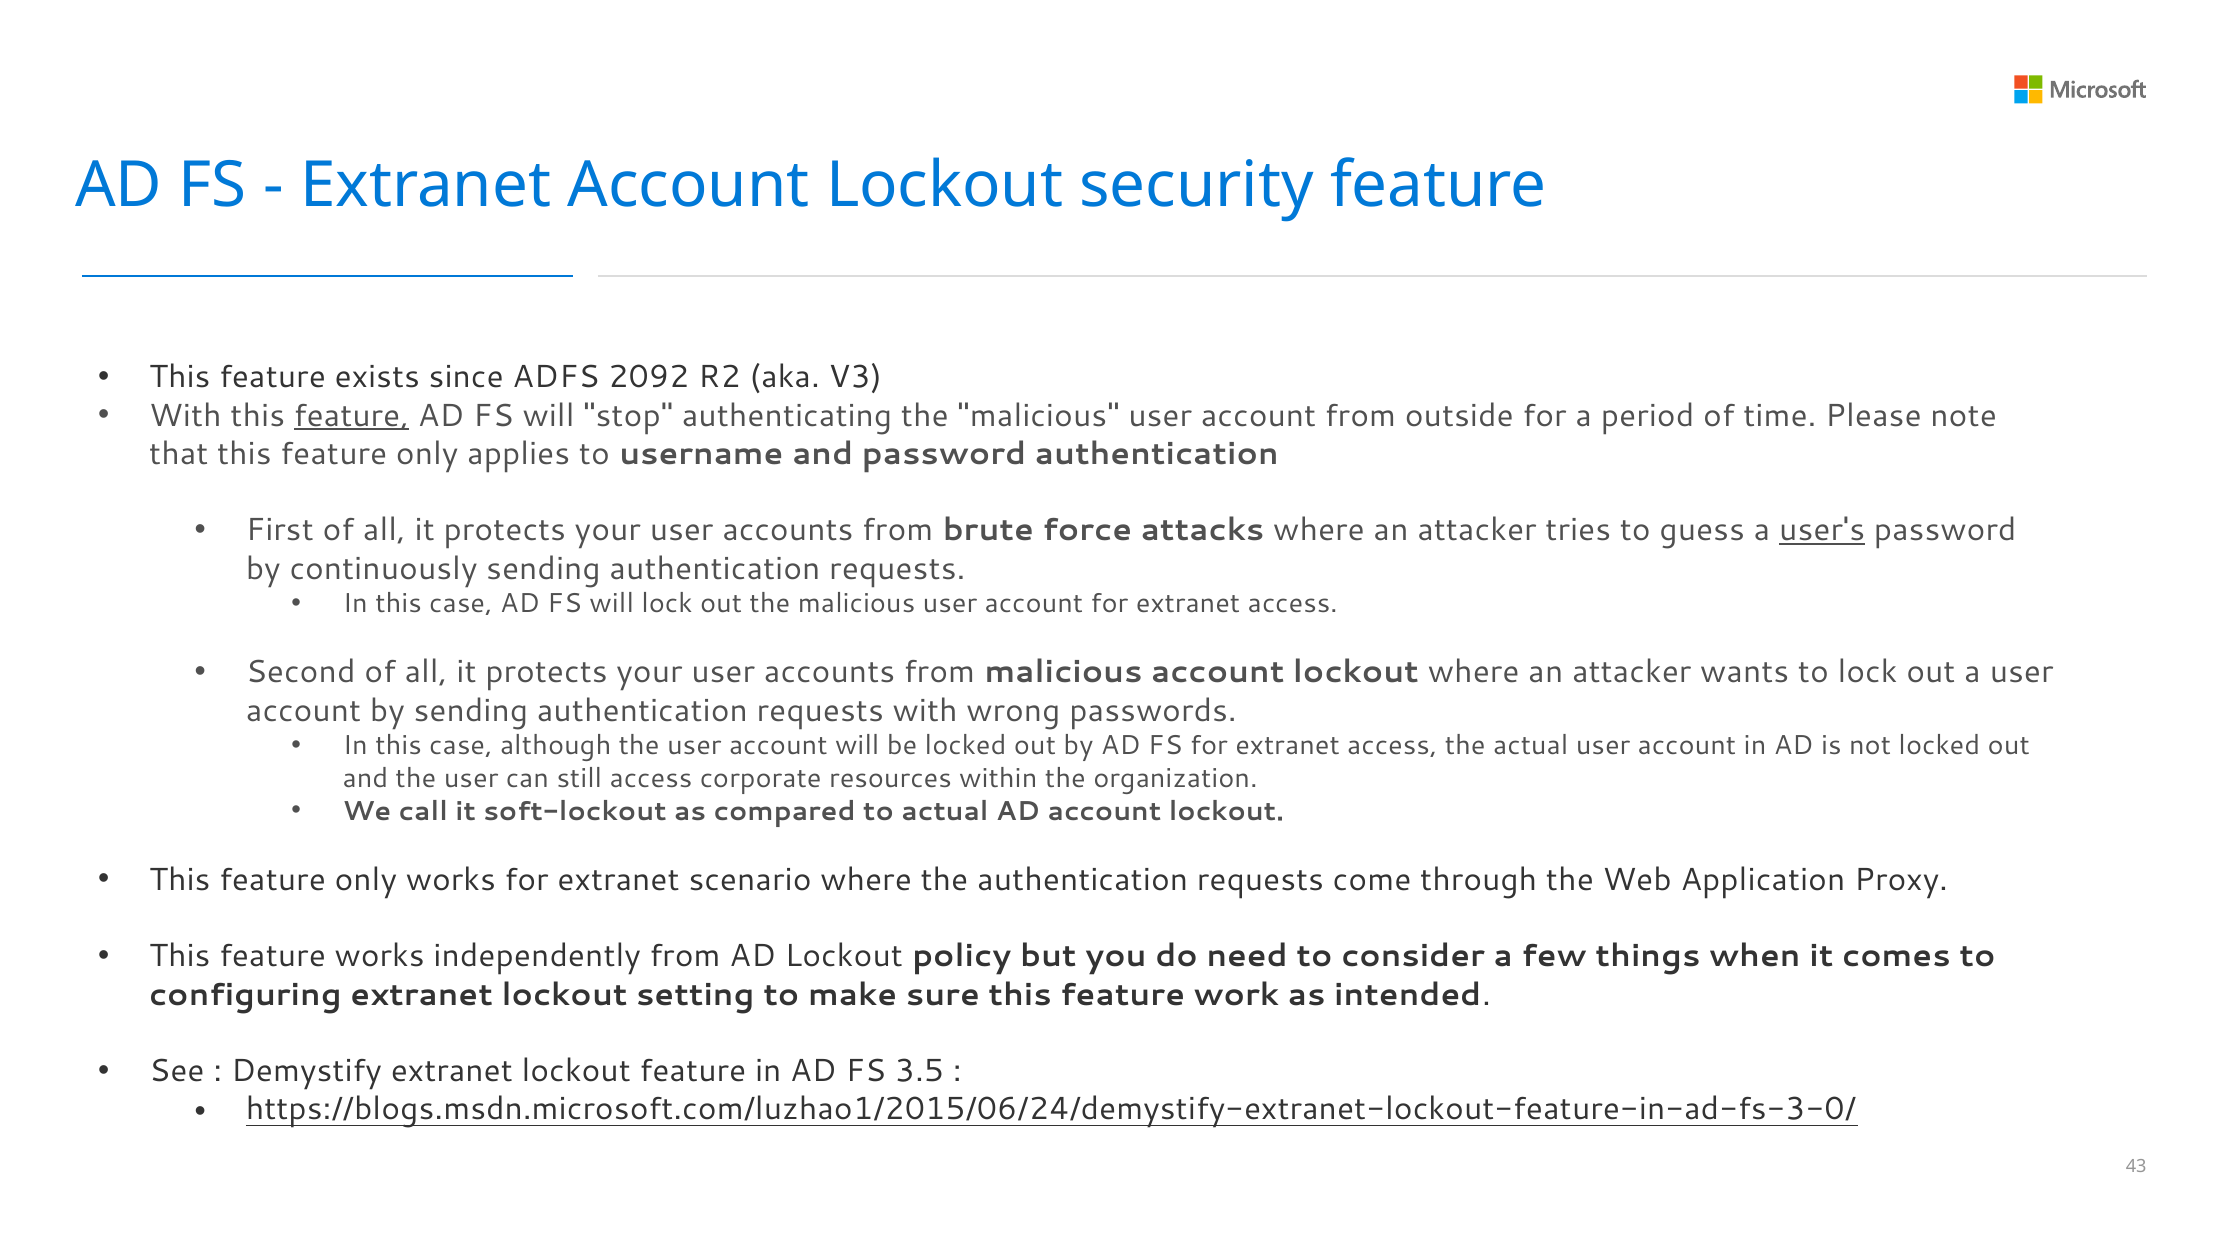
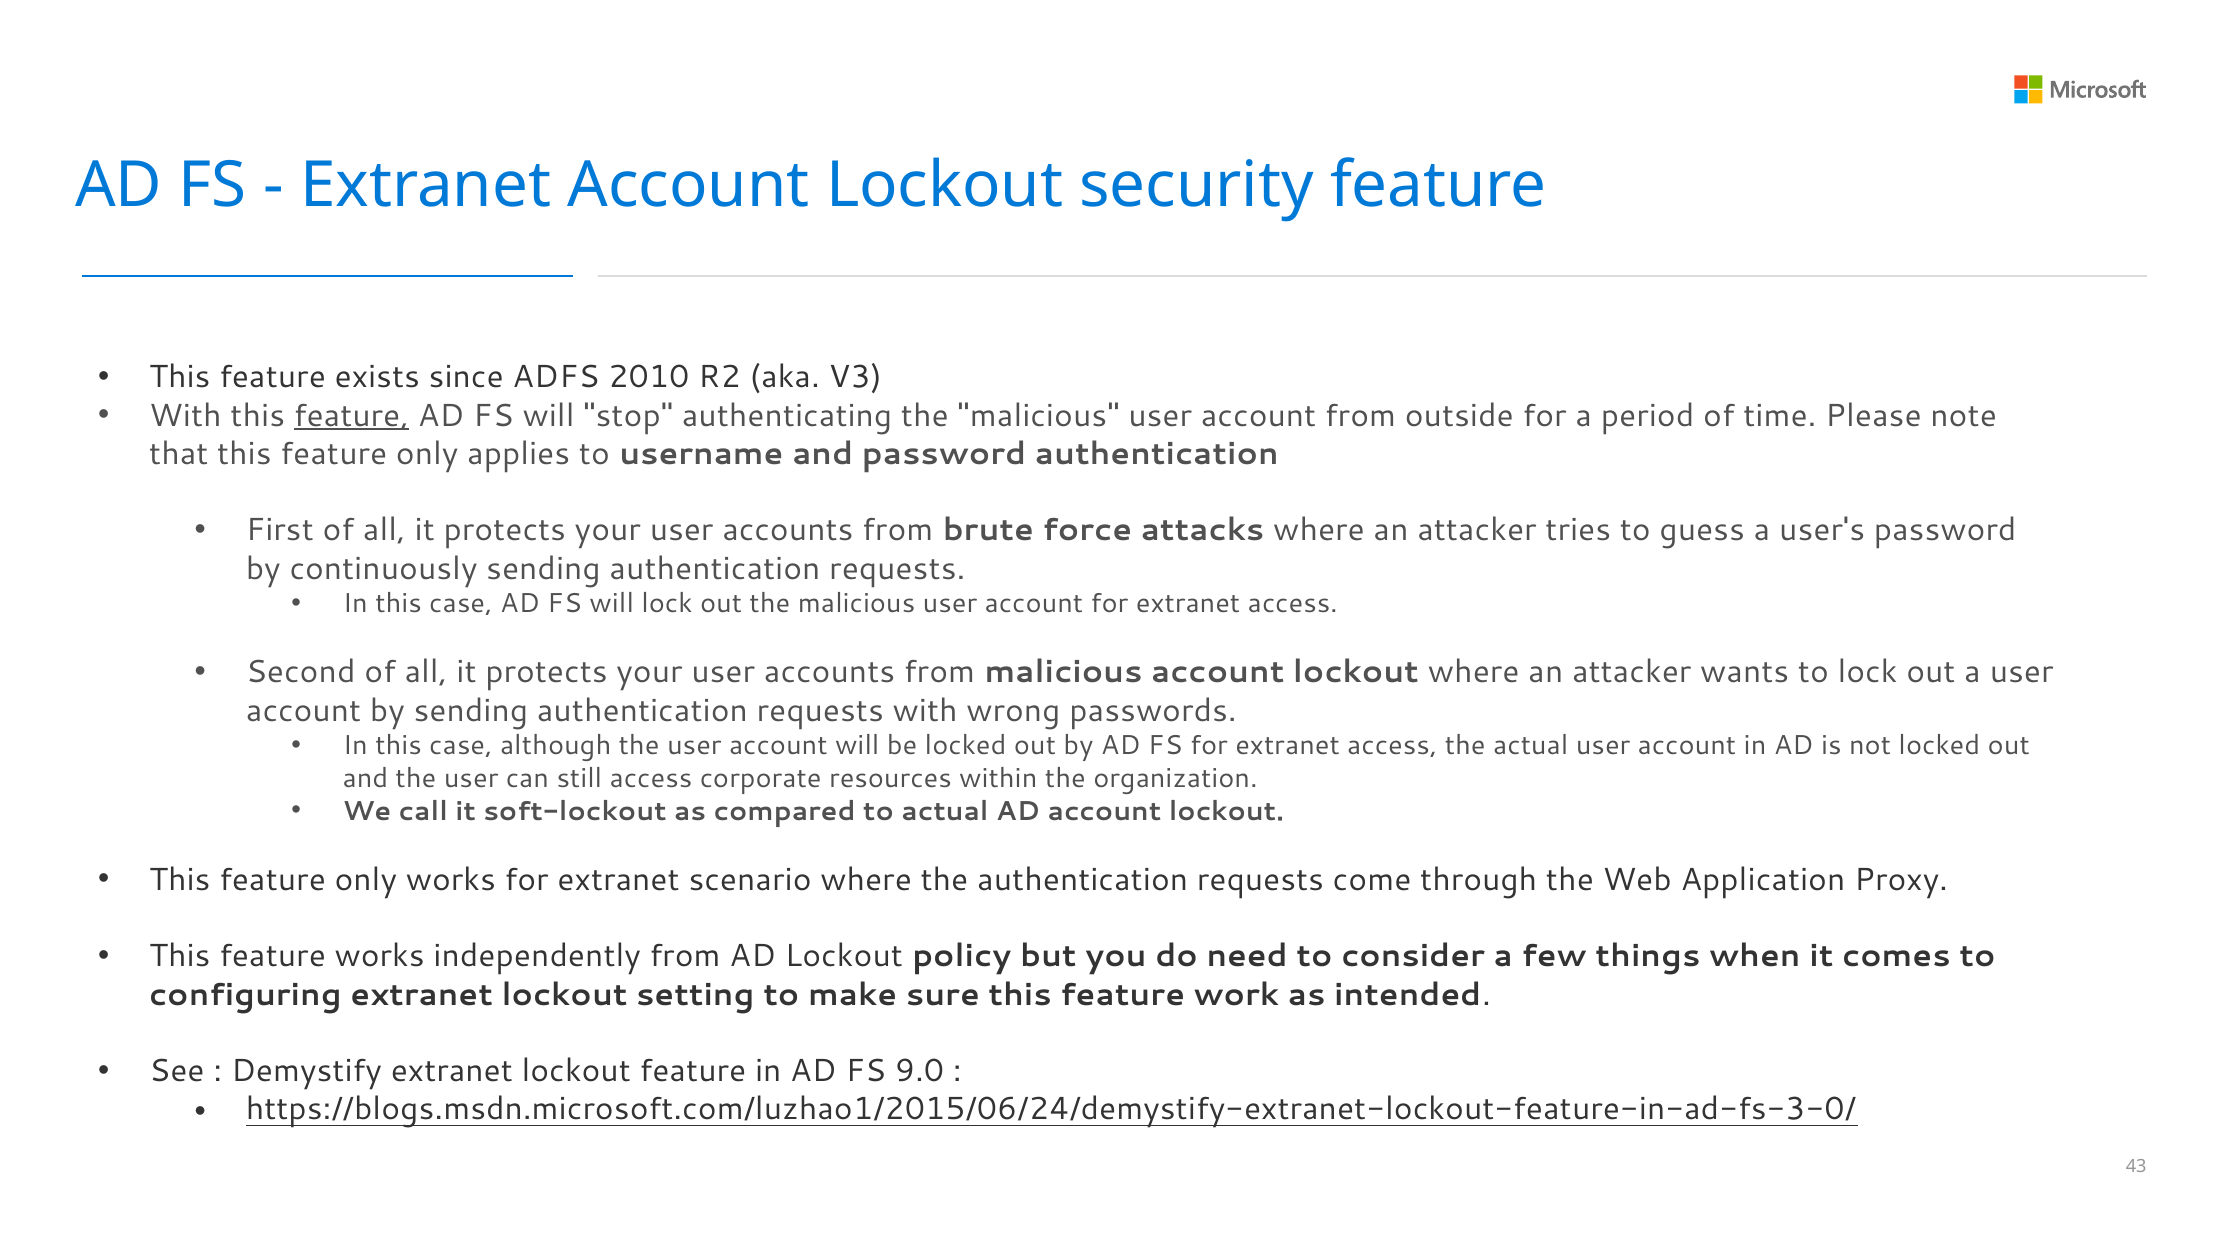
2092: 2092 -> 2010 (649, 377)
user's underline: present -> none (1822, 530)
3.5: 3.5 -> 9.0 (919, 1071)
